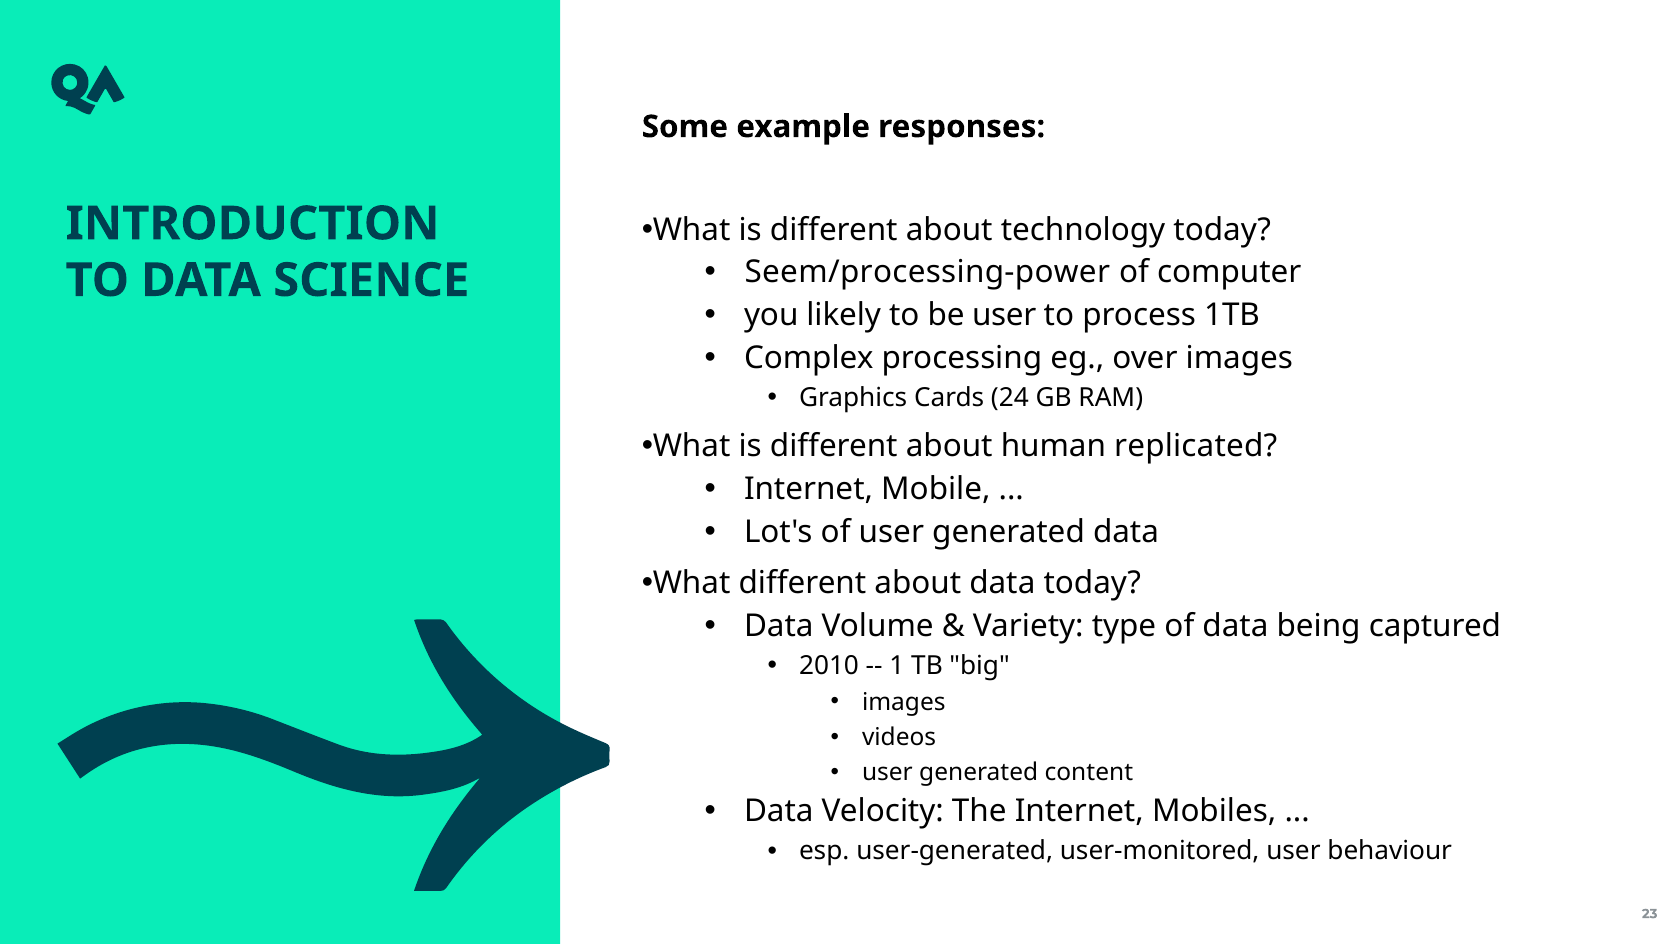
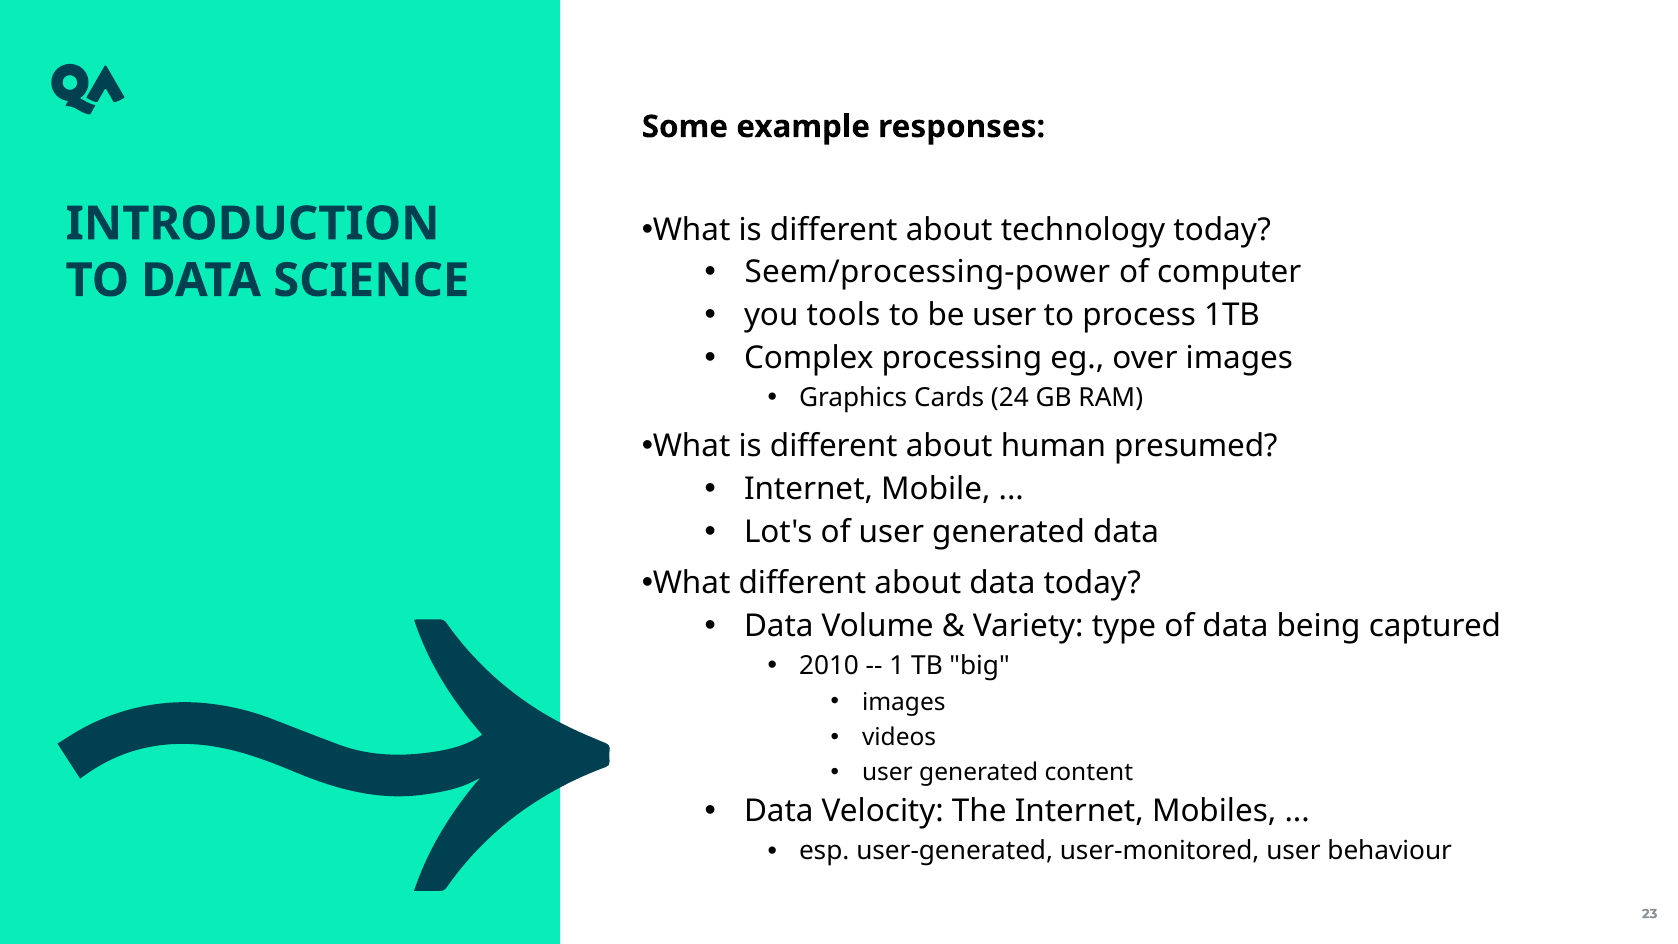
likely: likely -> tools (843, 315)
replicated: replicated -> presumed (1196, 446)
